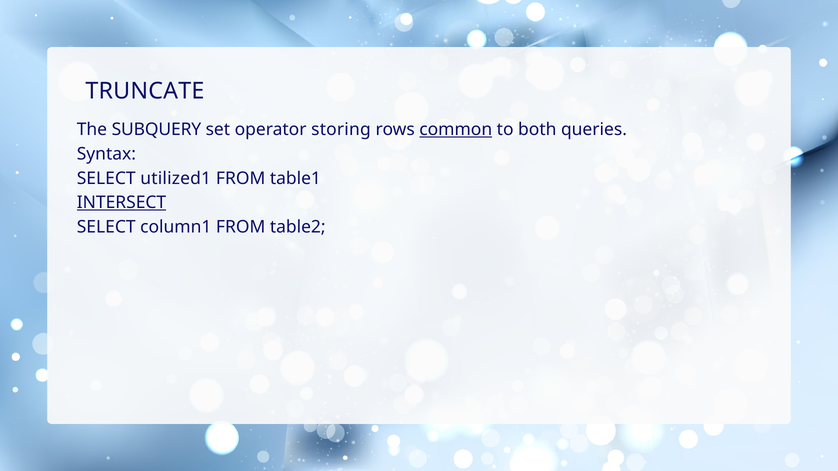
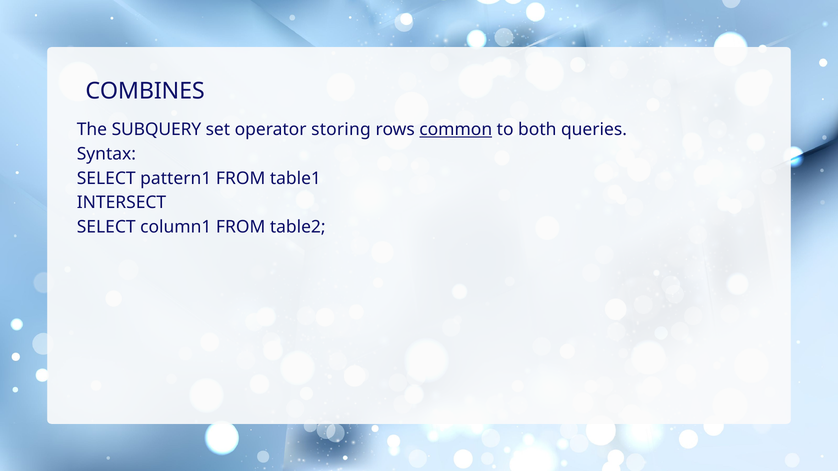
TRUNCATE: TRUNCATE -> COMBINES (145, 91)
utilized1: utilized1 -> pattern1 (176, 178)
INTERSECT underline: present -> none (121, 203)
